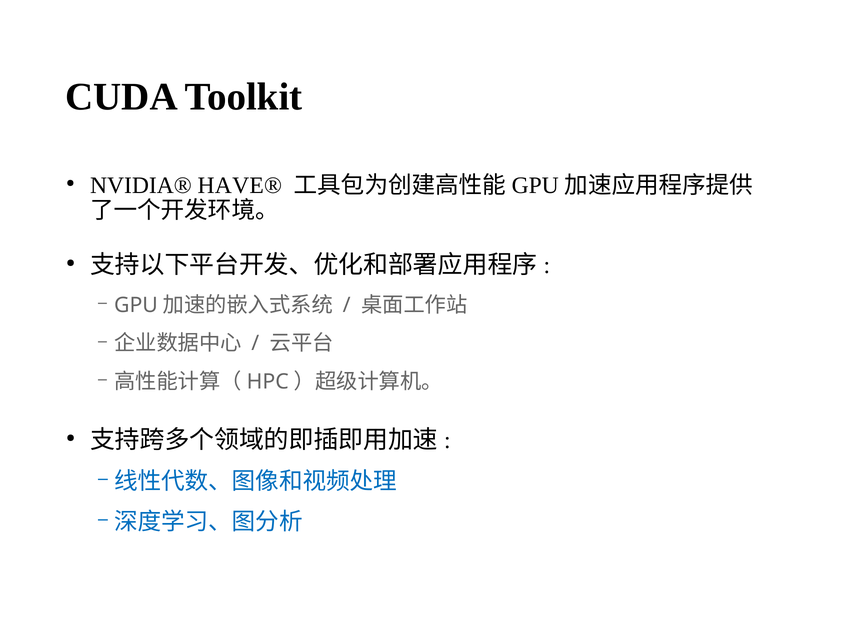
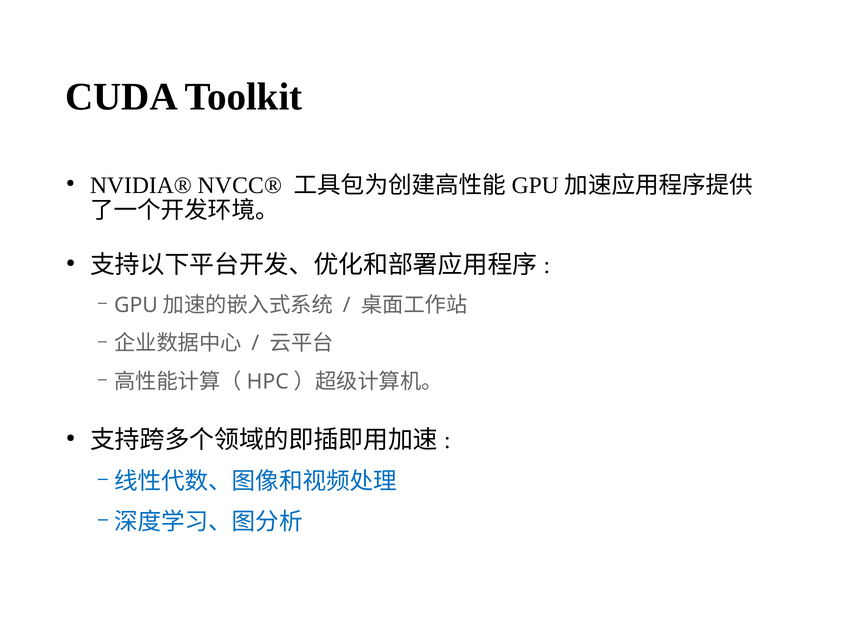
HAVE®: HAVE® -> NVCC® (240, 185)
